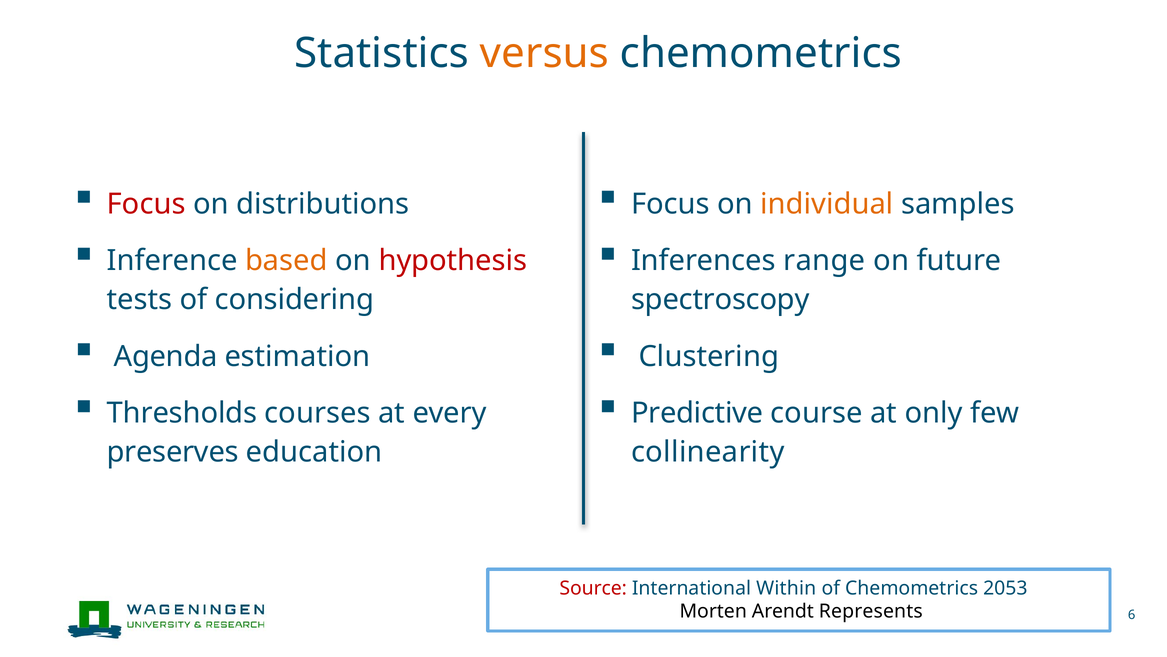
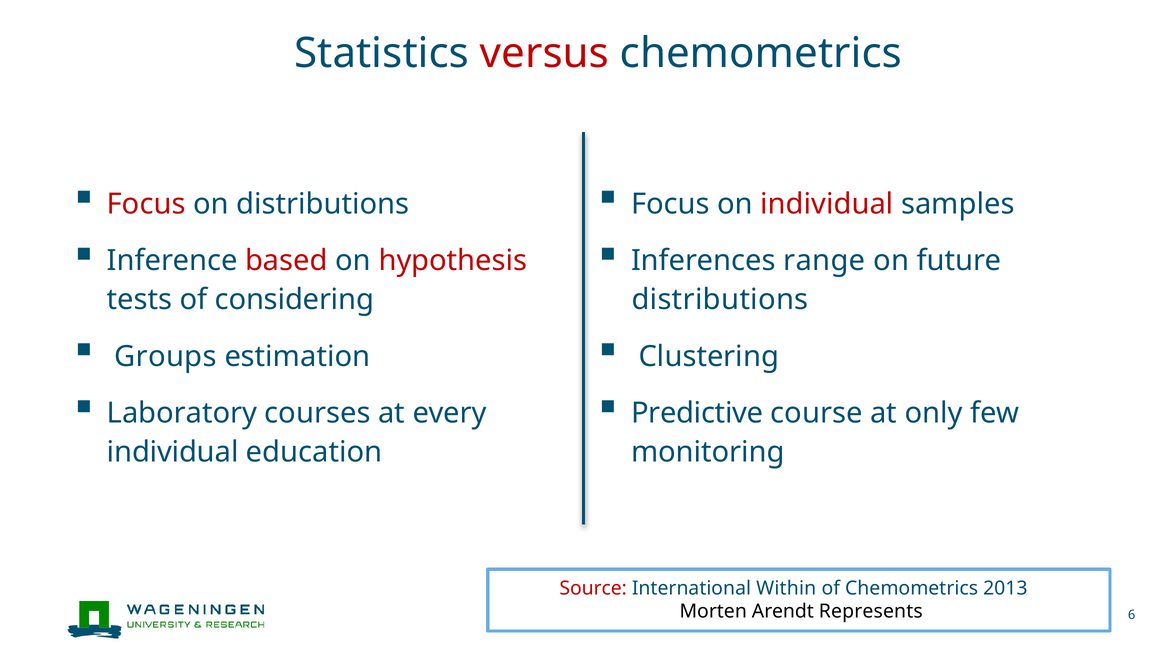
versus colour: orange -> red (544, 53)
individual colour: orange -> red (827, 204)
based colour: orange -> red (286, 261)
spectroscopy: spectroscopy -> distributions (720, 300)
Agenda: Agenda -> Groups (166, 356)
Thresholds: Thresholds -> Laboratory (182, 413)
preserves: preserves -> individual (173, 452)
collinearity: collinearity -> monitoring (708, 452)
2053: 2053 -> 2013 (1005, 588)
